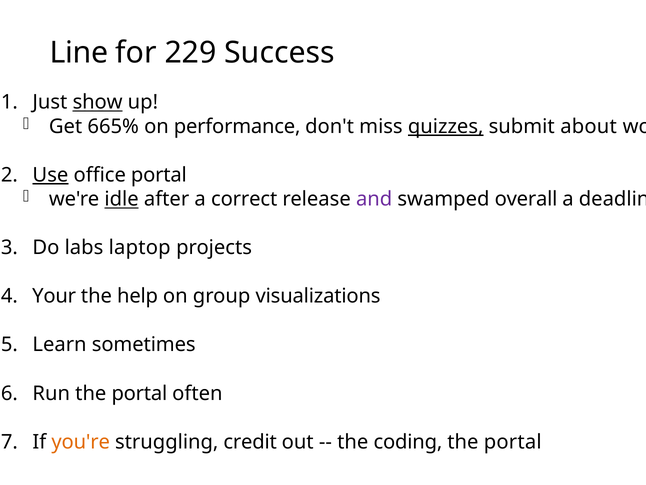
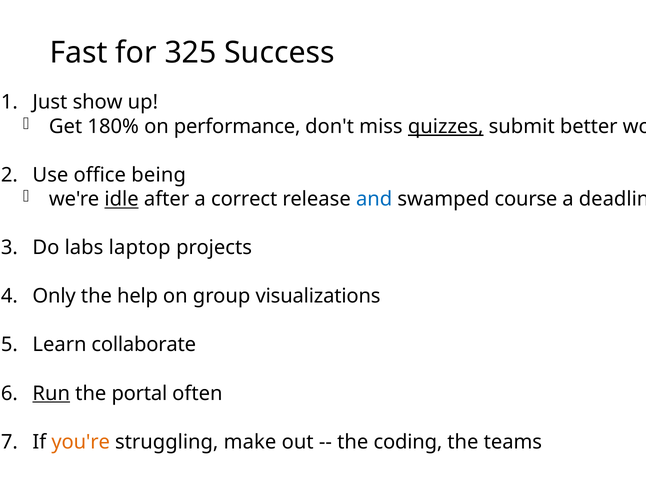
Line: Line -> Fast (79, 53)
229: 229 -> 325 (190, 53)
show underline: present -> none (98, 102)
665%: 665% -> 180% (113, 126)
about: about -> better (589, 126)
Use underline: present -> none (50, 175)
office portal: portal -> being (159, 175)
and colour: purple -> blue (374, 199)
overall: overall -> course (526, 199)
Your: Your -> Only (54, 296)
sometimes: sometimes -> collaborate (144, 344)
Run underline: none -> present (51, 393)
credit: credit -> make (250, 441)
portal: portal -> teams (513, 441)
